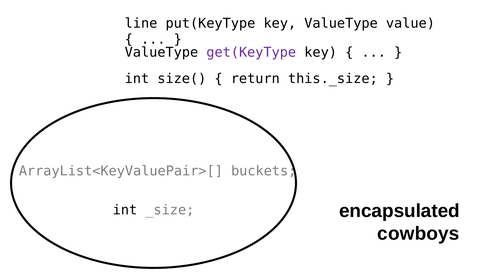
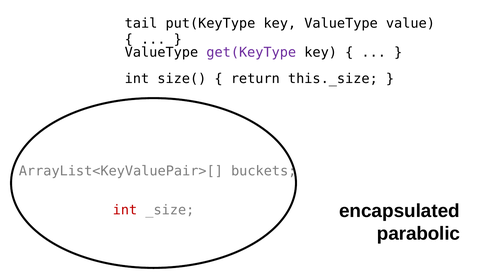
line: line -> tail (141, 23)
int colour: black -> red (125, 210)
cowboys: cowboys -> parabolic (419, 234)
